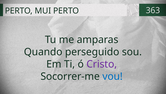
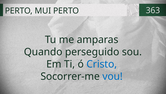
Cristo colour: purple -> blue (102, 64)
